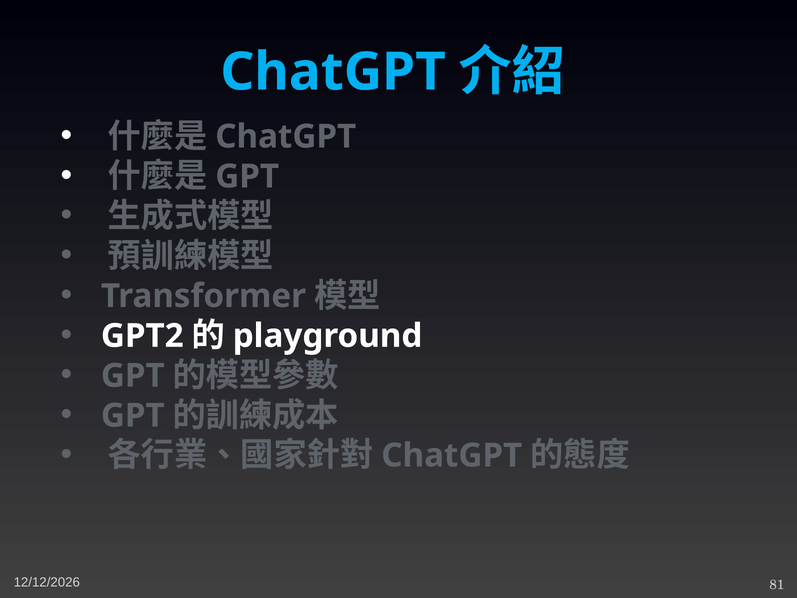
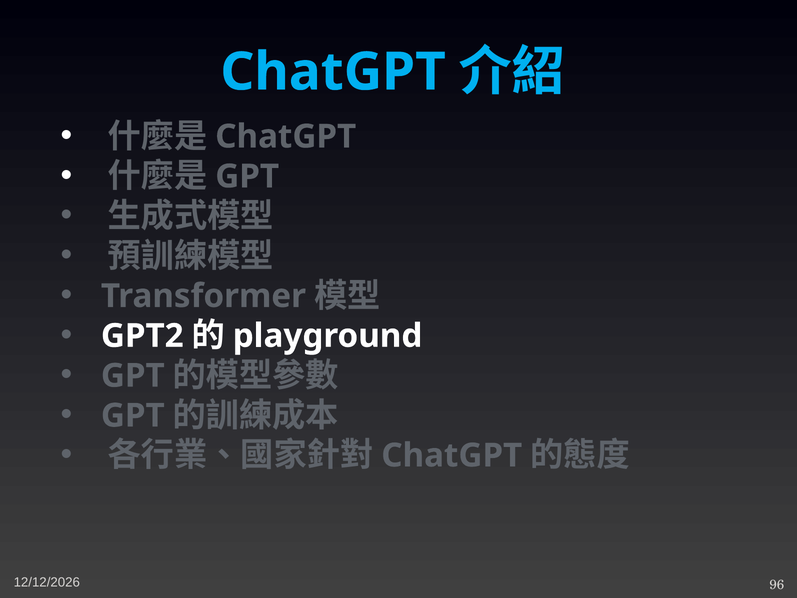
81: 81 -> 96 (777, 585)
